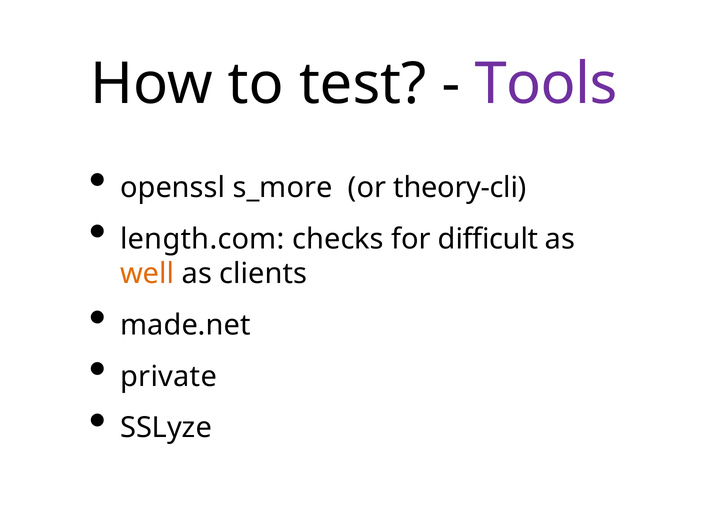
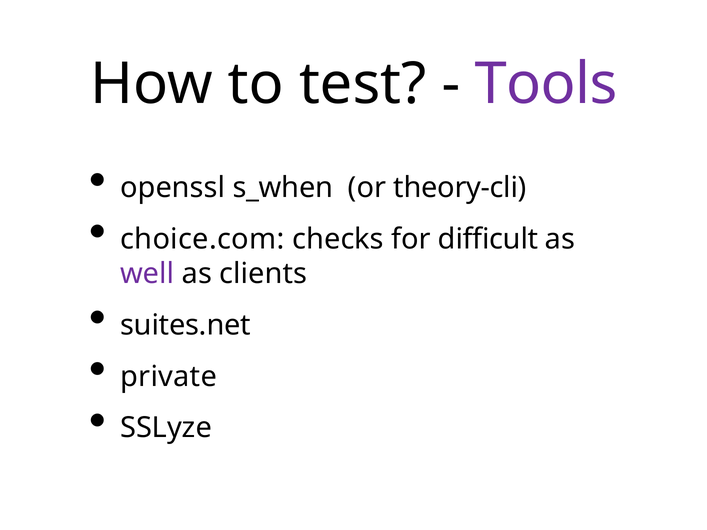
s_more: s_more -> s_when (283, 188)
length.com: length.com -> choice.com (202, 239)
well colour: orange -> purple (147, 274)
made.net: made.net -> suites.net (186, 325)
